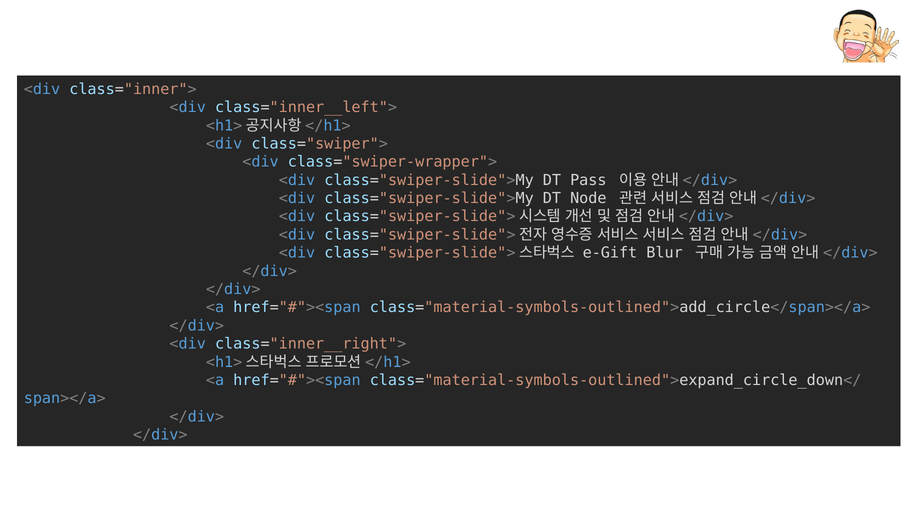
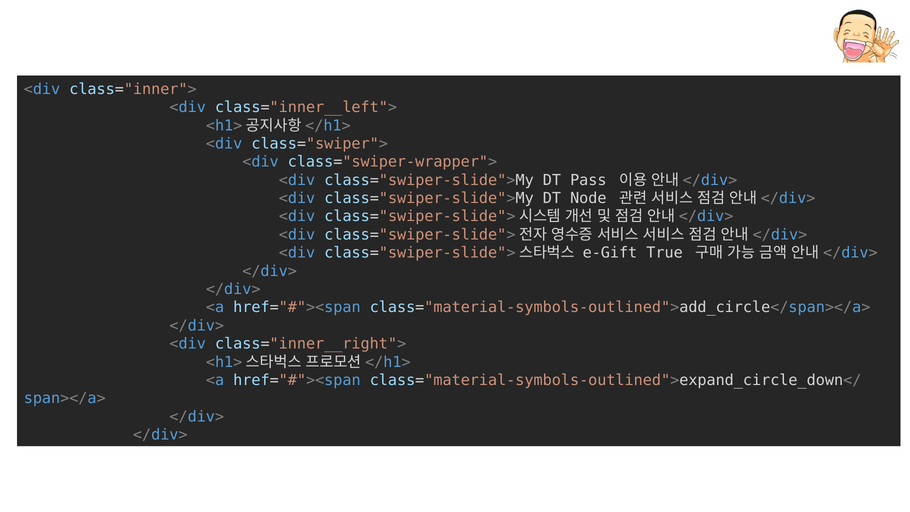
Blur: Blur -> True (665, 253)
